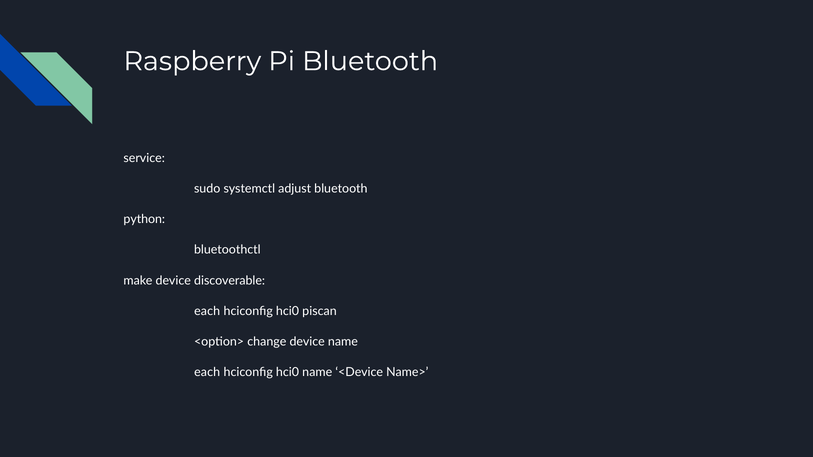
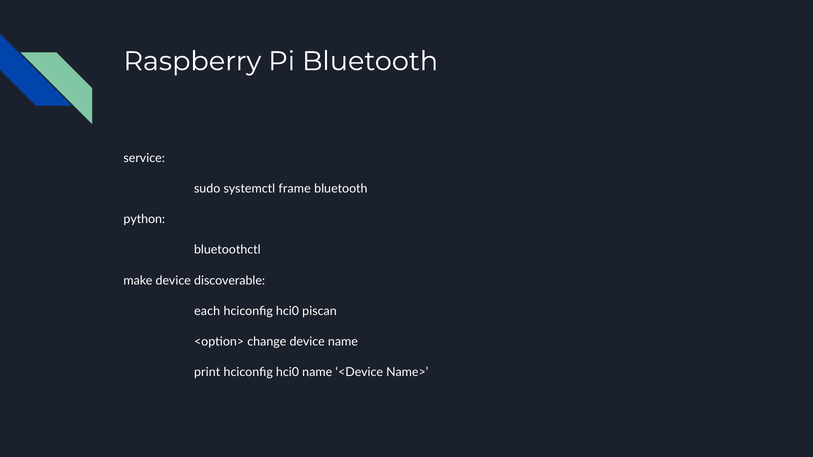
adjust: adjust -> frame (295, 189)
each: each -> print (207, 373)
